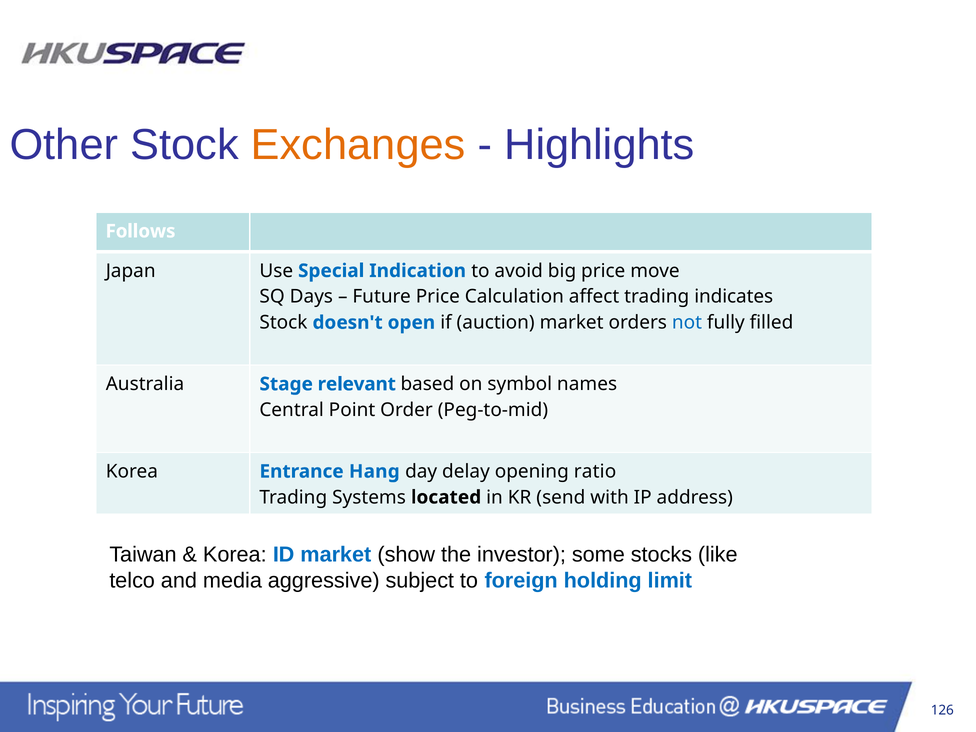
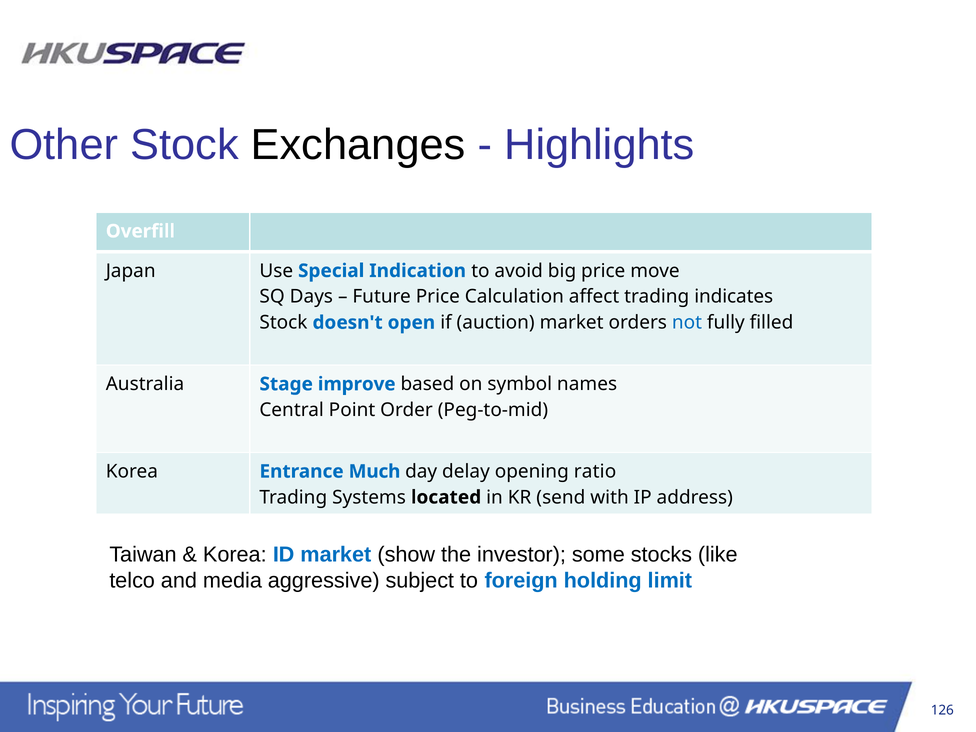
Exchanges colour: orange -> black (358, 145)
Follows: Follows -> Overfill (140, 231)
relevant: relevant -> improve (357, 384)
Hang: Hang -> Much (375, 471)
